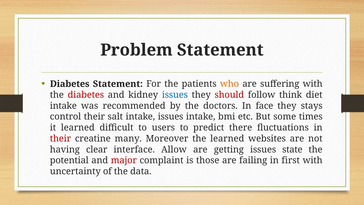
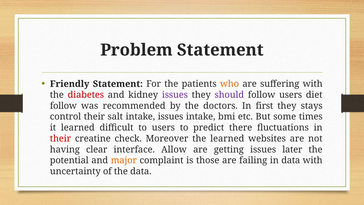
Diabetes: Diabetes -> Friendly (70, 84)
issues colour: blue -> purple (175, 95)
should colour: red -> purple (229, 95)
follow think: think -> users (291, 95)
intake: intake -> follow (63, 106)
face: face -> first (264, 106)
many: many -> check (128, 138)
state: state -> later (292, 149)
major colour: red -> orange (124, 160)
in first: first -> data (291, 160)
